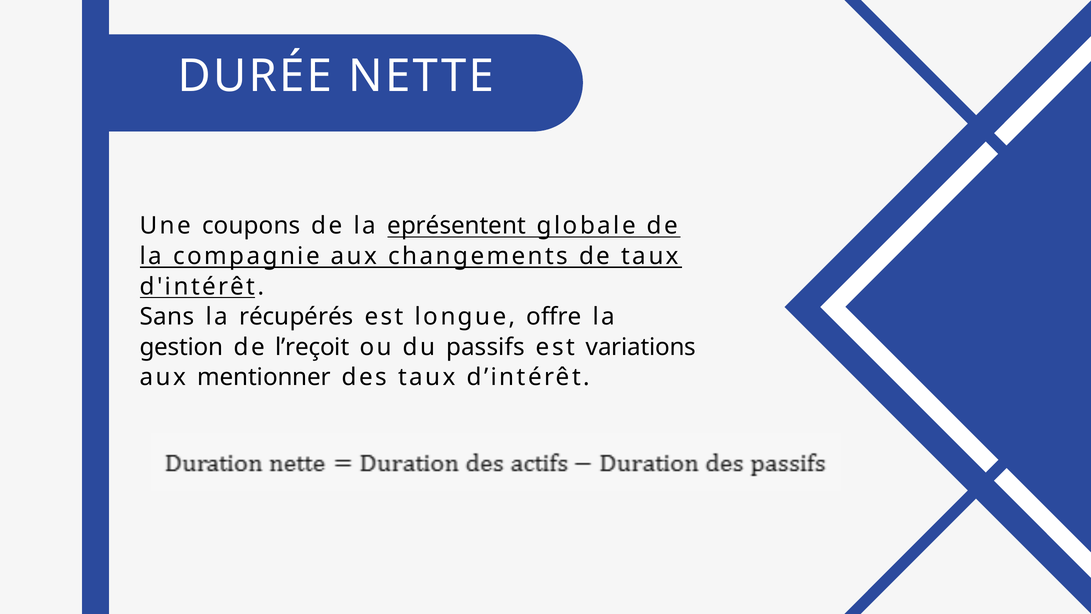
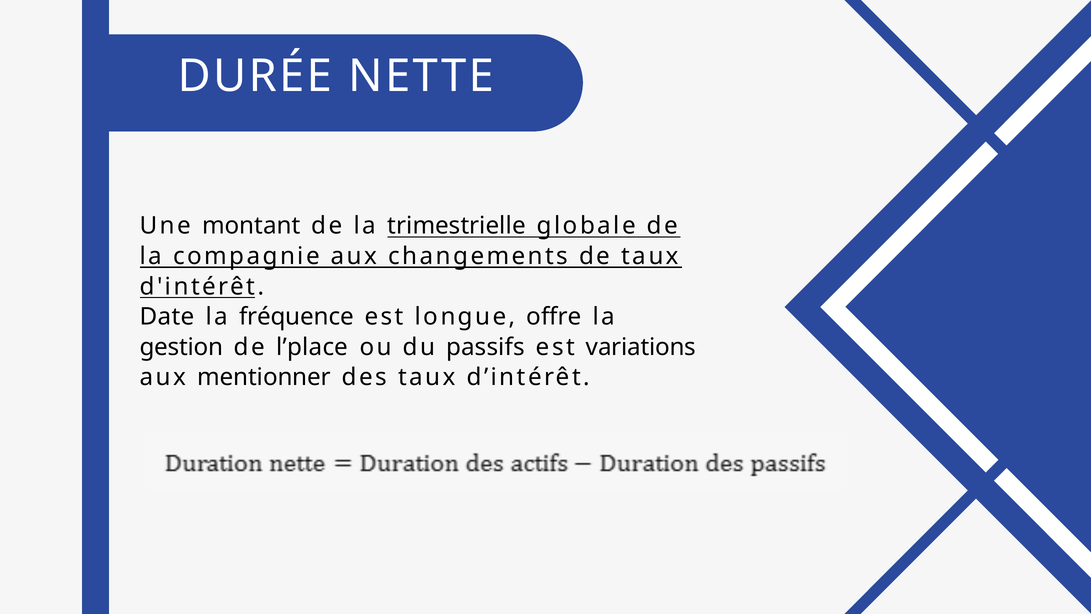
coupons: coupons -> montant (251, 226)
eprésentent: eprésentent -> trimestrielle (457, 226)
Sans: Sans -> Date (167, 317)
récupérés: récupérés -> fréquence (296, 317)
l’reçoit: l’reçoit -> l’place (312, 347)
